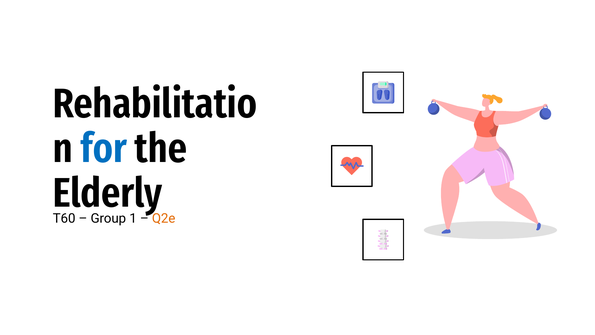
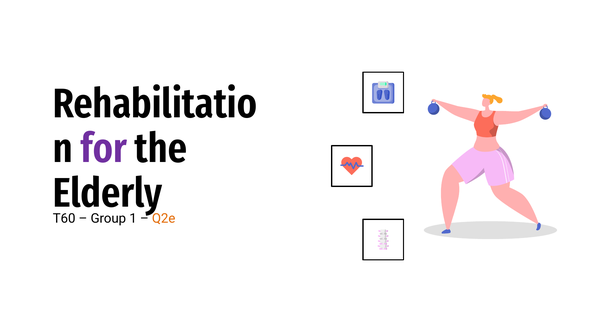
for colour: blue -> purple (104, 148)
